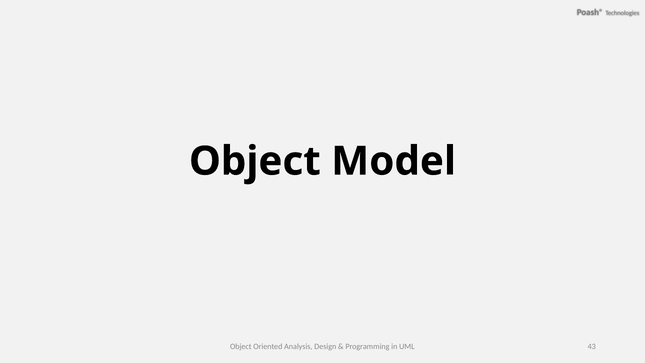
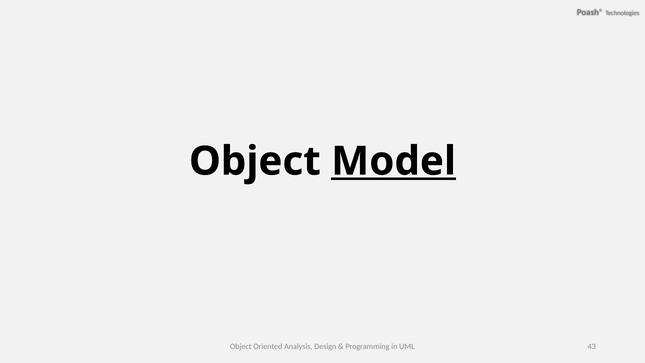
Model underline: none -> present (394, 161)
